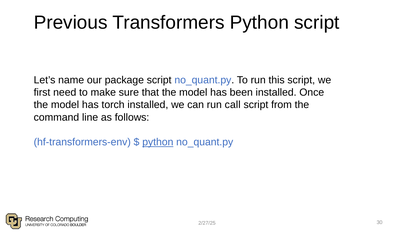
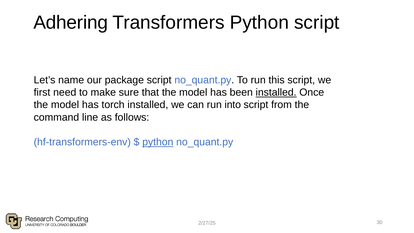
Previous: Previous -> Adhering (71, 22)
installed underline: none -> present (276, 92)
call: call -> into (233, 105)
